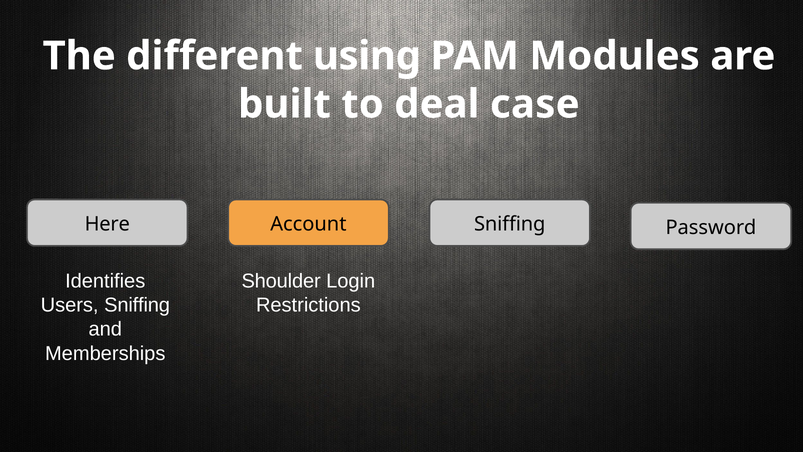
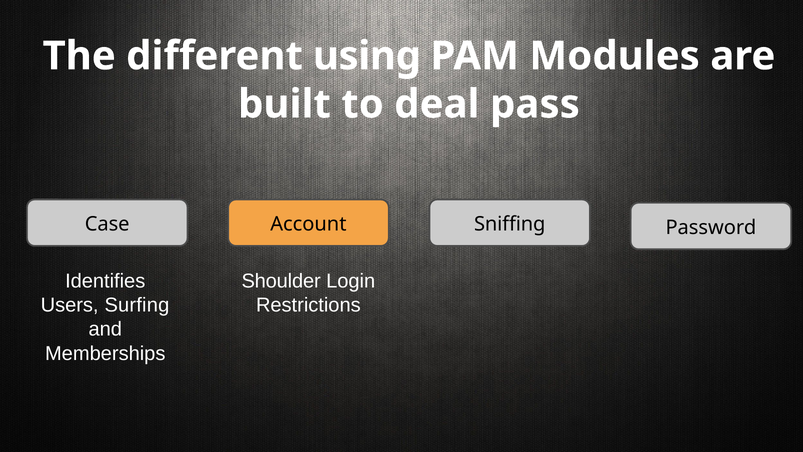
case: case -> pass (535, 104)
Here: Here -> Case (107, 224)
Users Sniffing: Sniffing -> Surfing (137, 305)
